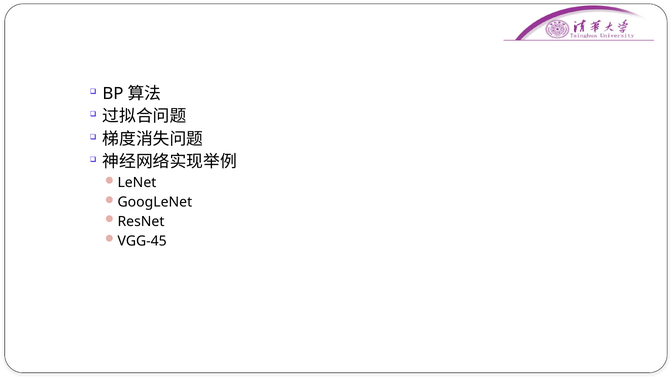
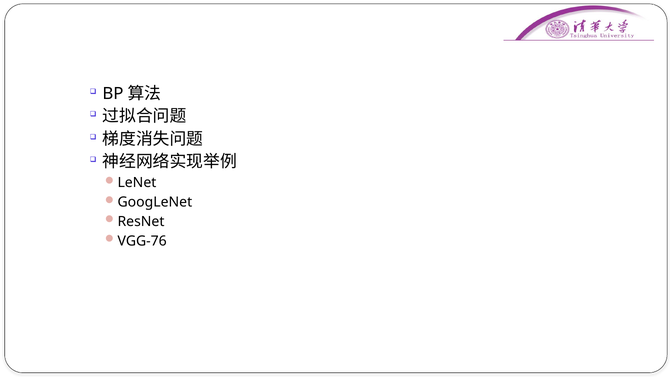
VGG-45: VGG-45 -> VGG-76 (142, 241)
